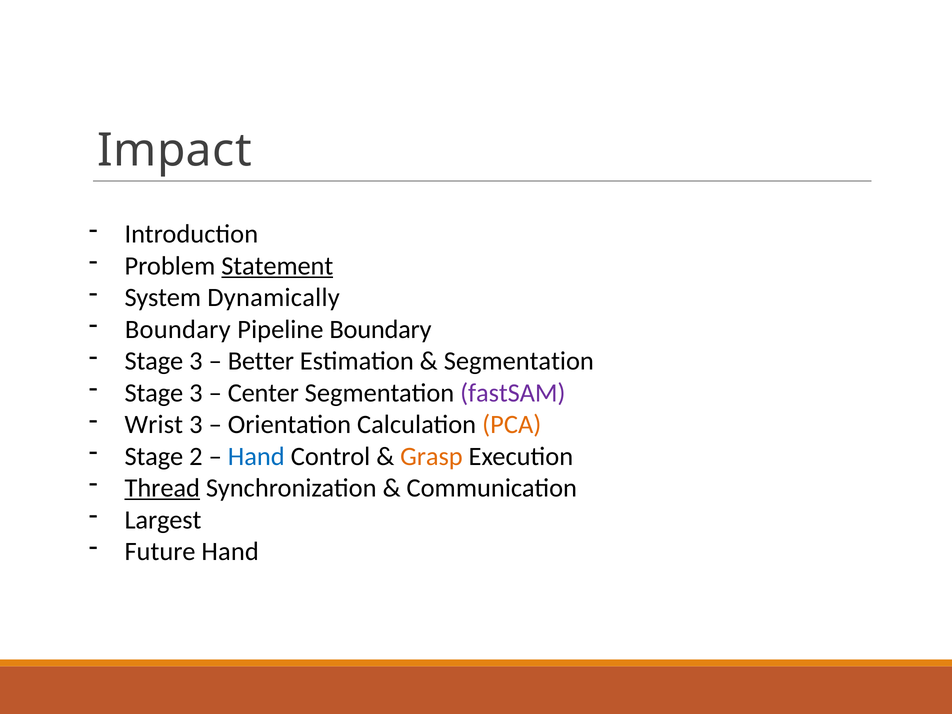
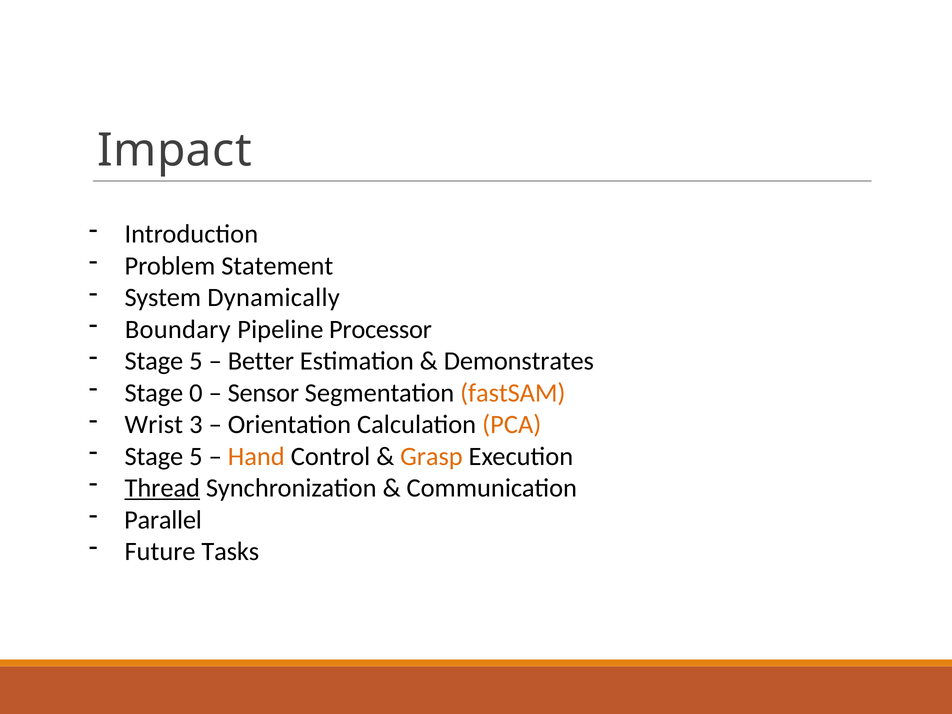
Statement underline: present -> none (277, 266)
Pipeline Boundary: Boundary -> Processor (380, 329)
3: 3 -> 5 (196, 361)
Segmentation: Segmentation -> Demonstrates (519, 361)
3: 3 -> 0 (196, 393)
Center: Center -> Sensor (263, 393)
fastSAM colour: purple -> orange (513, 393)
2: 2 -> 5 (196, 456)
Hand colour: blue -> orange (256, 456)
Largest: Largest -> Parallel (163, 520)
Future Hand: Hand -> Tasks (230, 552)
